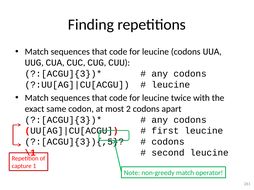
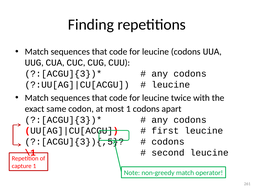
most 2: 2 -> 1 (128, 109)
